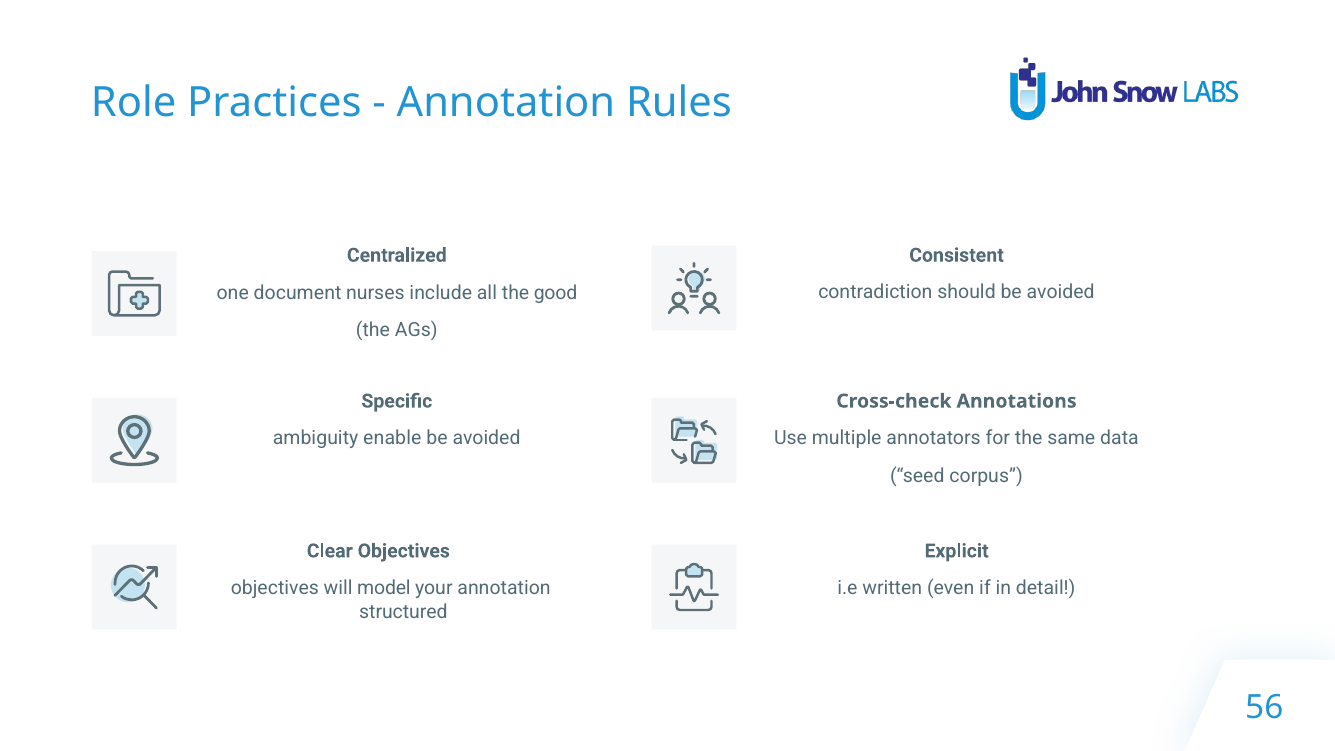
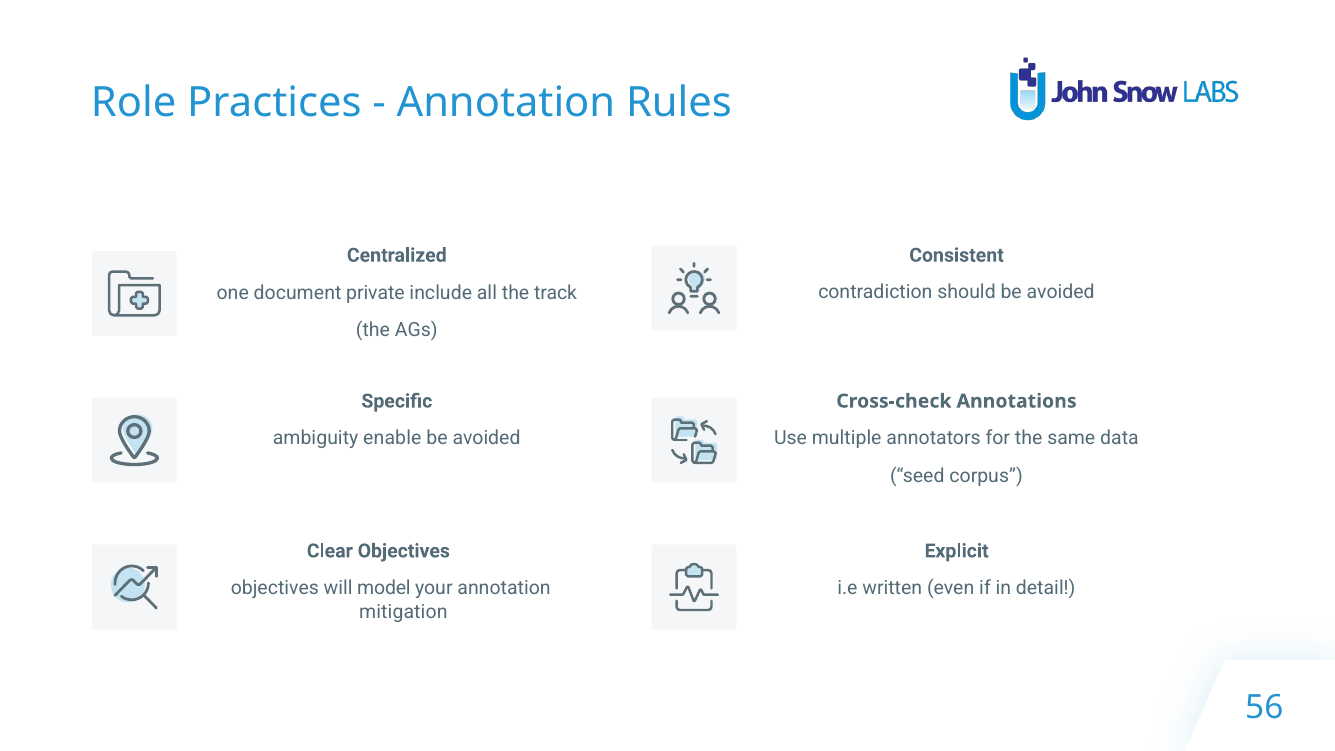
nurses: nurses -> private (375, 293)
good: good -> track (556, 293)
structured: structured -> mitigation (403, 612)
